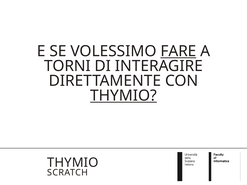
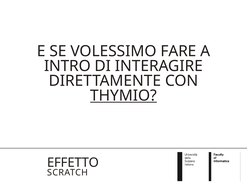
FARE underline: present -> none (178, 51)
TORNI: TORNI -> INTRO (67, 66)
THYMIO: THYMIO -> EFFETTO (73, 163)
